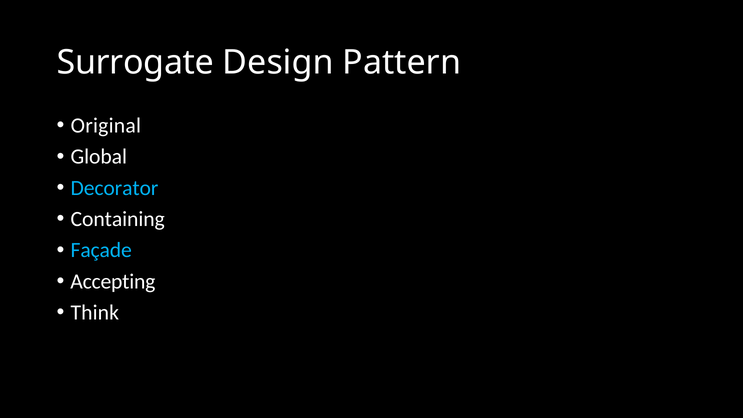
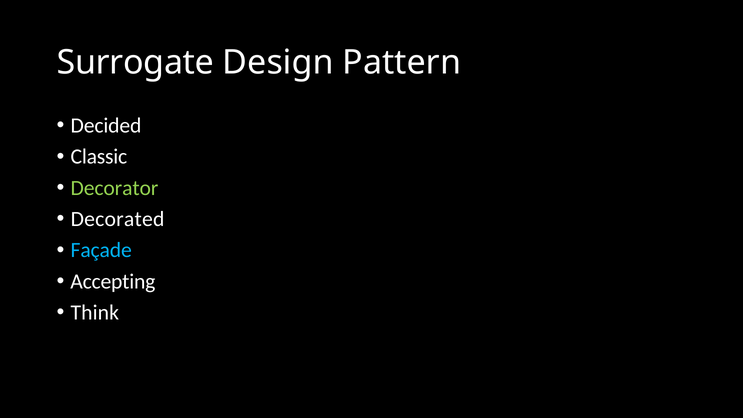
Original: Original -> Decided (106, 126)
Global: Global -> Classic (99, 157)
Decorator colour: light blue -> light green (114, 188)
Containing: Containing -> Decorated (118, 219)
